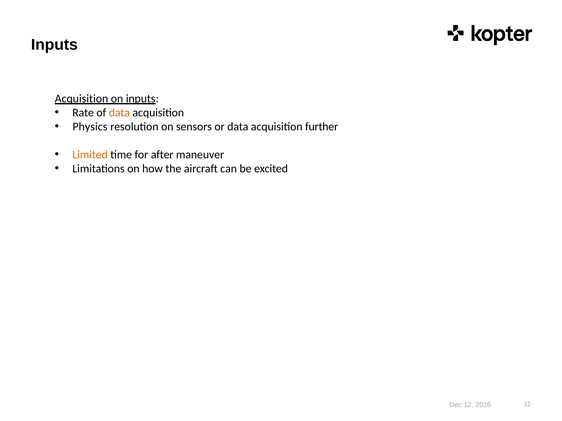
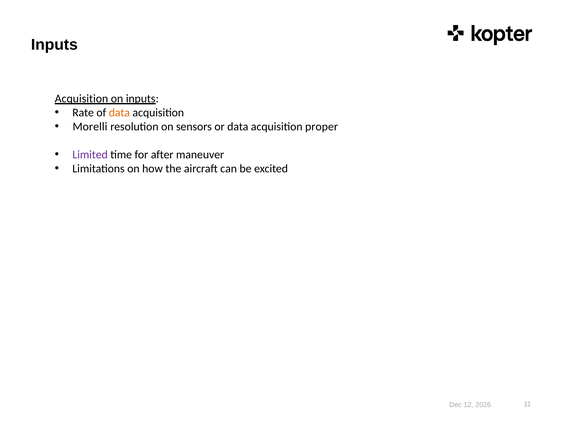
Physics: Physics -> Morelli (90, 127)
further: further -> proper (322, 127)
Limited colour: orange -> purple (90, 155)
